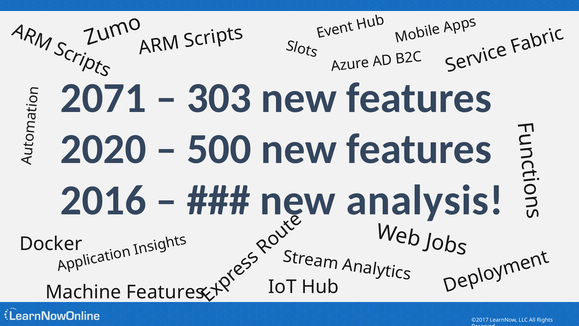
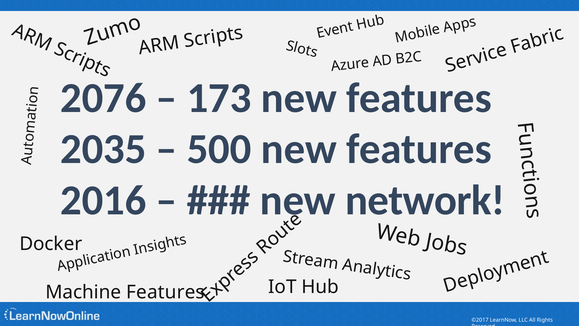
2071: 2071 -> 2076 (103, 98)
303: 303 -> 173 (219, 98)
2020: 2020 -> 2035 (103, 149)
analysis: analysis -> network (425, 200)
